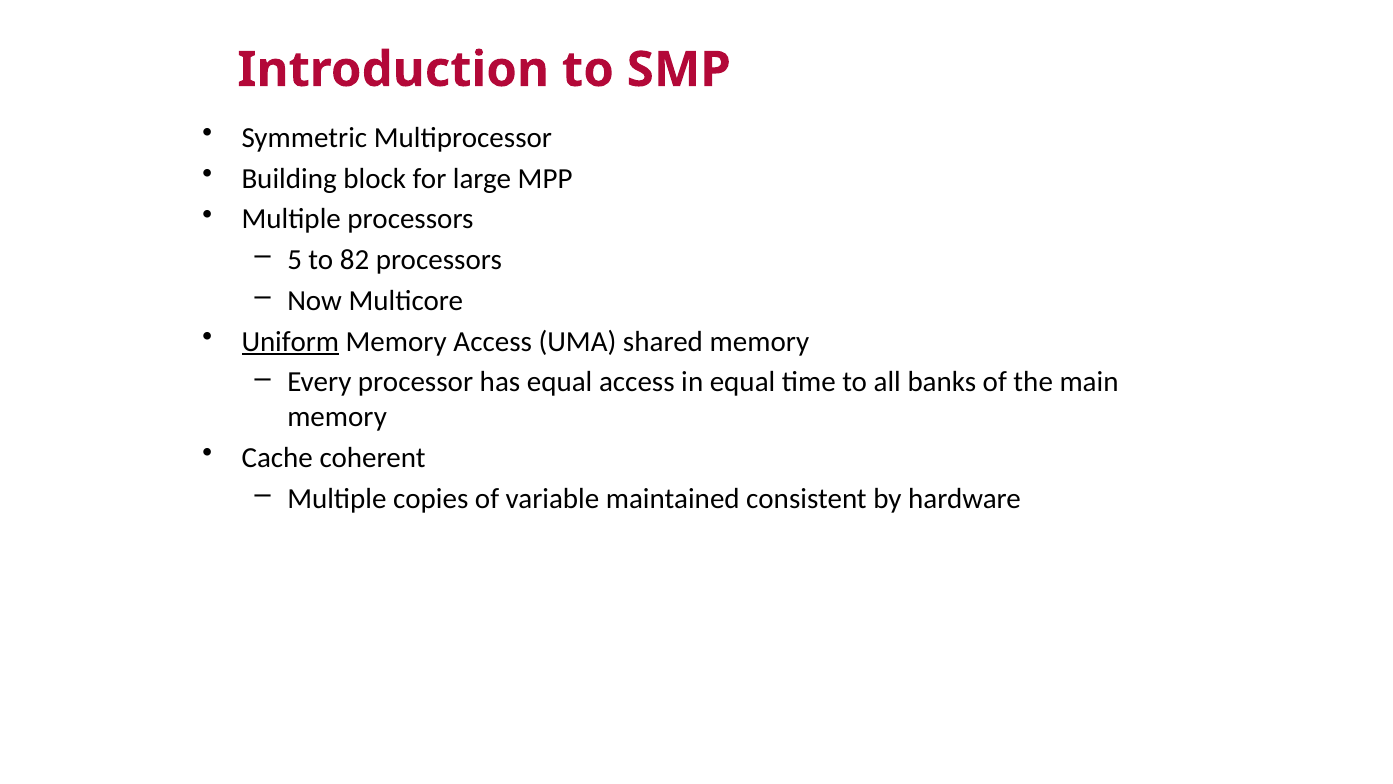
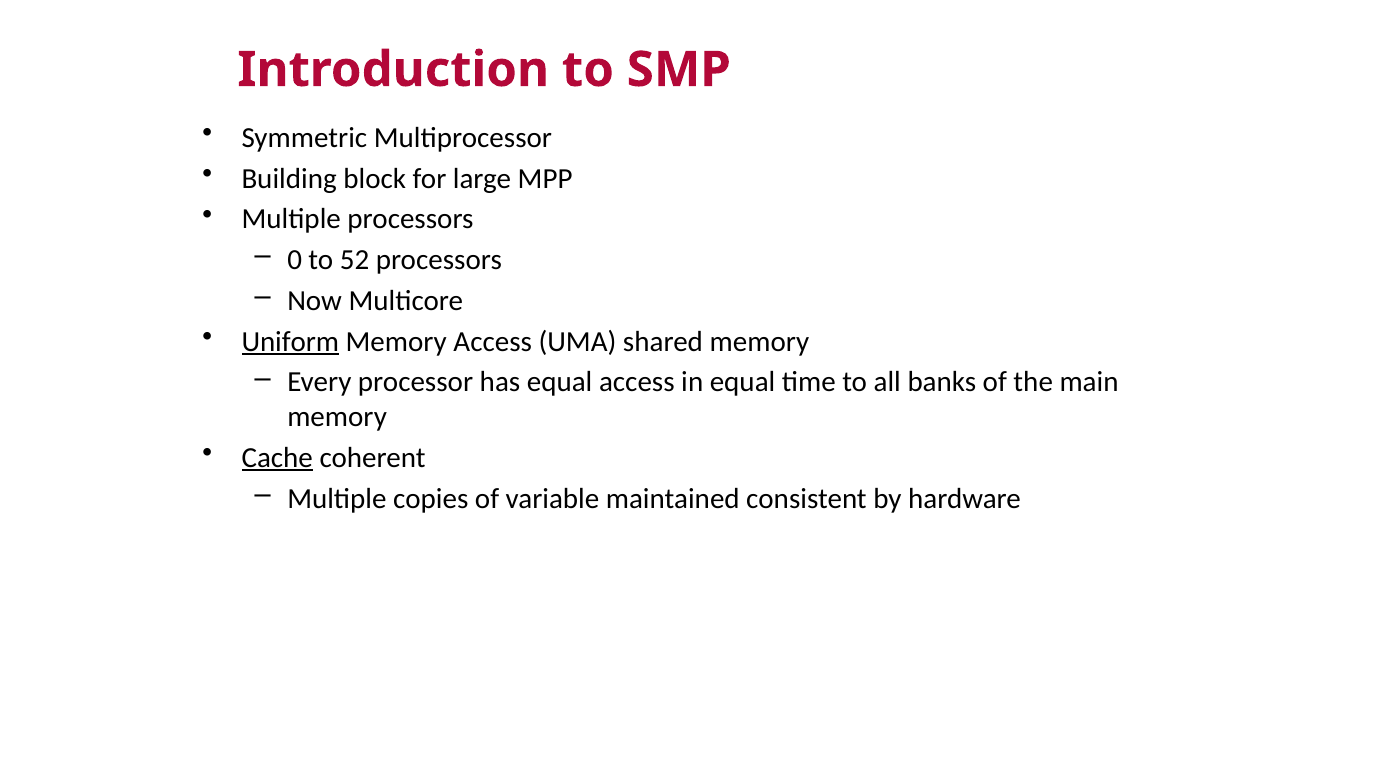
5: 5 -> 0 (295, 260)
82: 82 -> 52 (355, 260)
Cache underline: none -> present (277, 457)
